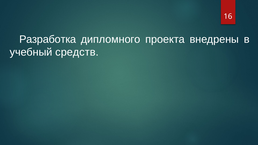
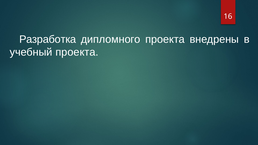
учебный средств: средств -> проекта (77, 52)
